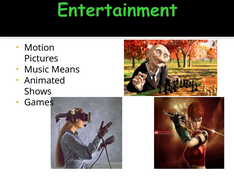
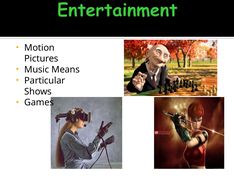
Animated: Animated -> Particular (45, 80)
